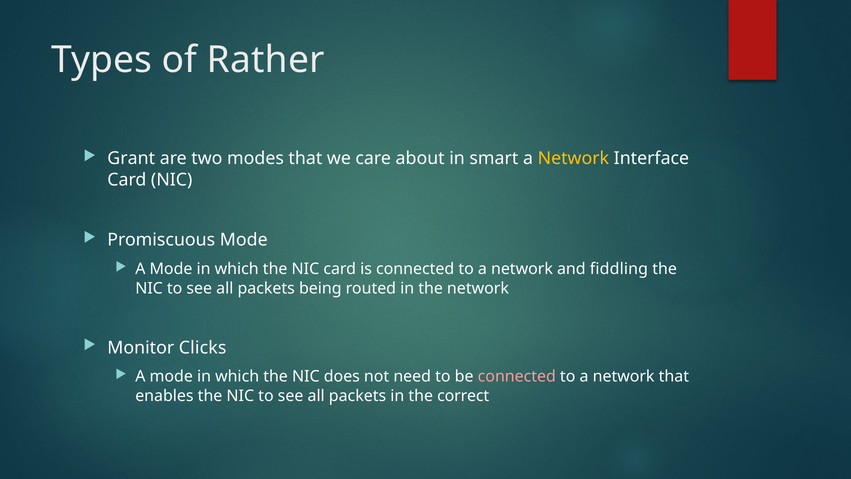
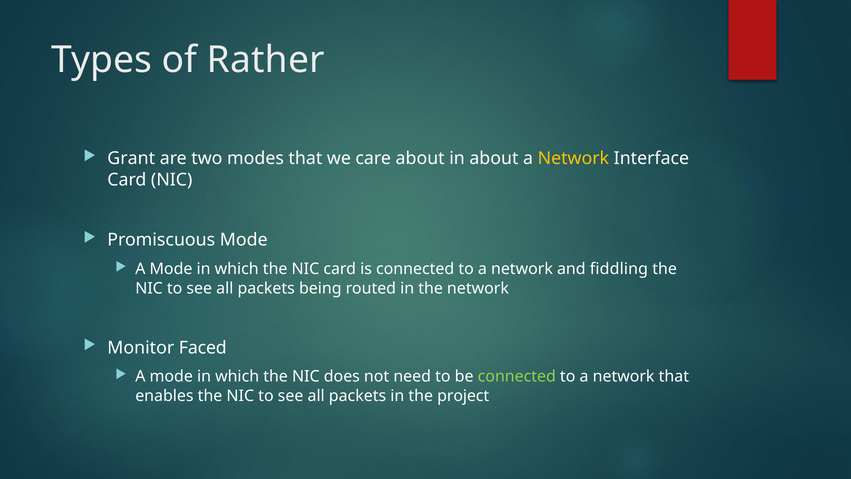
in smart: smart -> about (494, 158)
Clicks: Clicks -> Faced (203, 347)
connected colour: pink -> light green (517, 376)
correct: correct -> project (463, 396)
